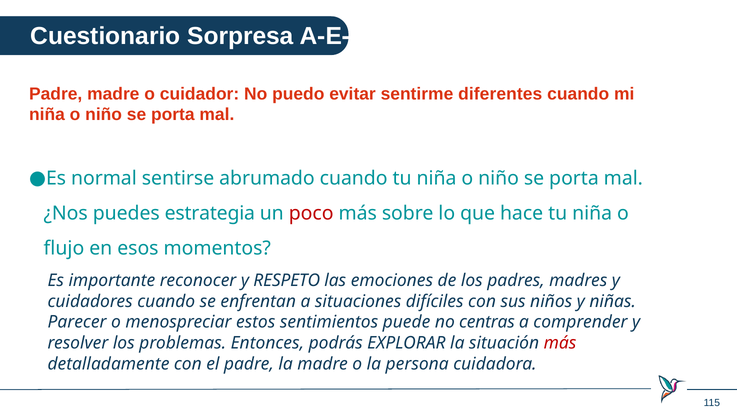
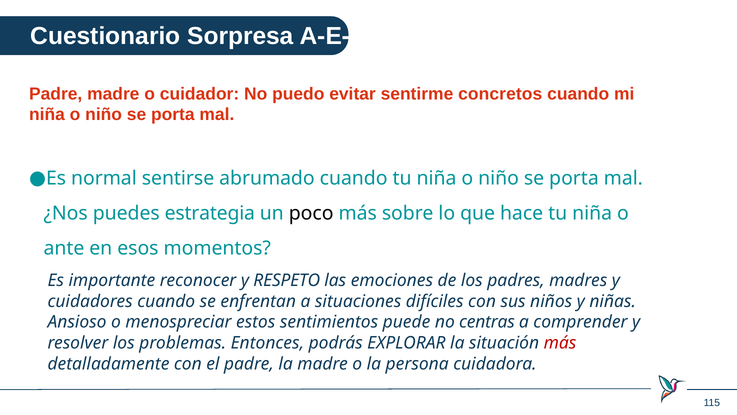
diferentes: diferentes -> concretos (500, 94)
poco colour: red -> black (311, 213)
flujo: flujo -> ante (64, 248)
Parecer: Parecer -> Ansioso (77, 322)
